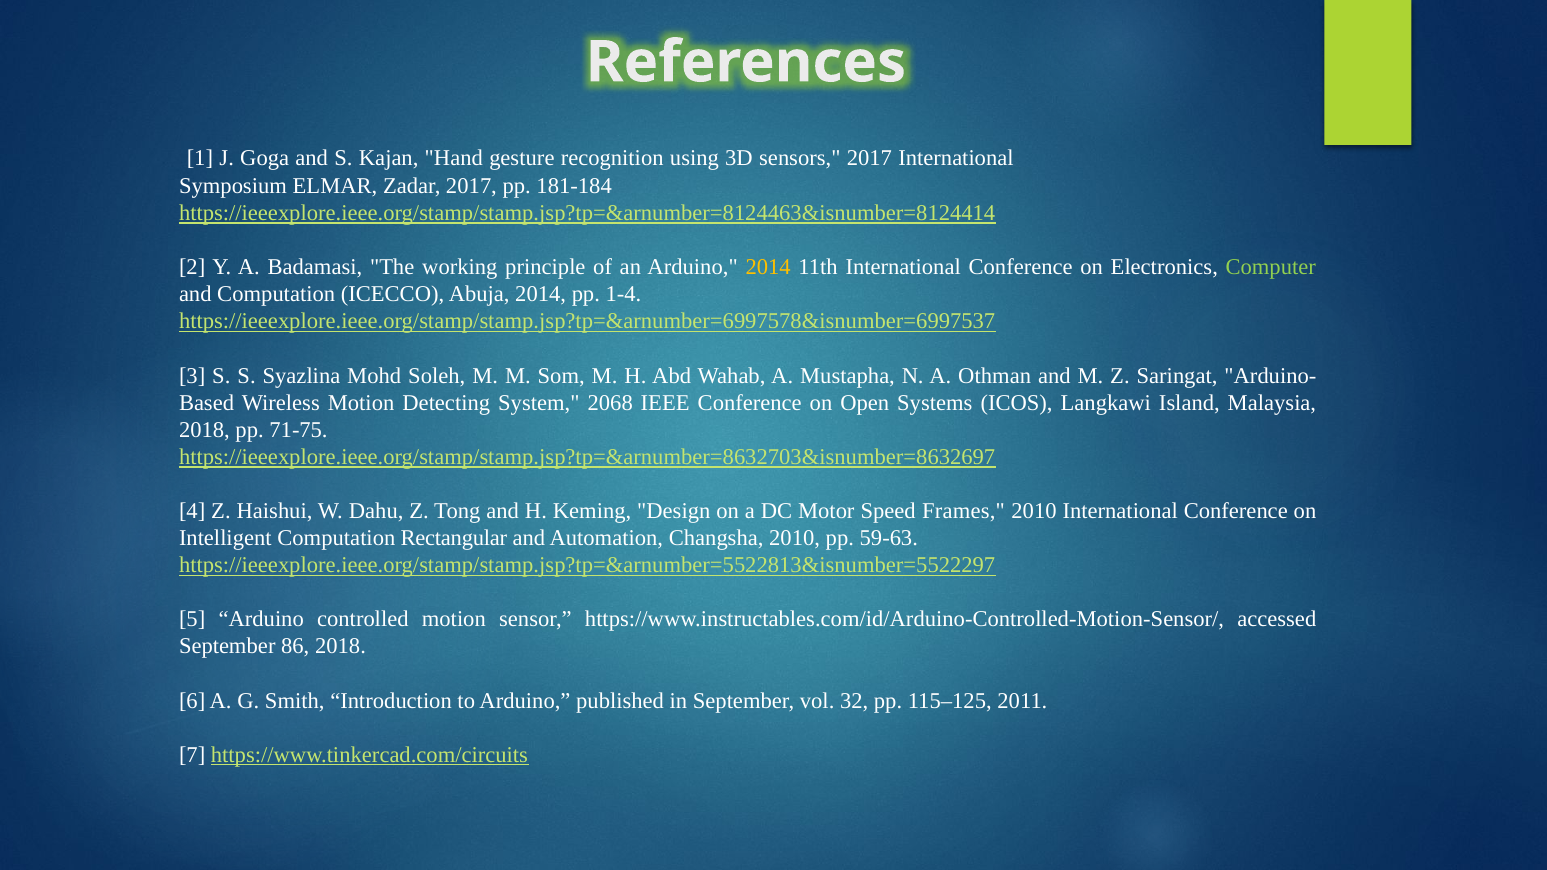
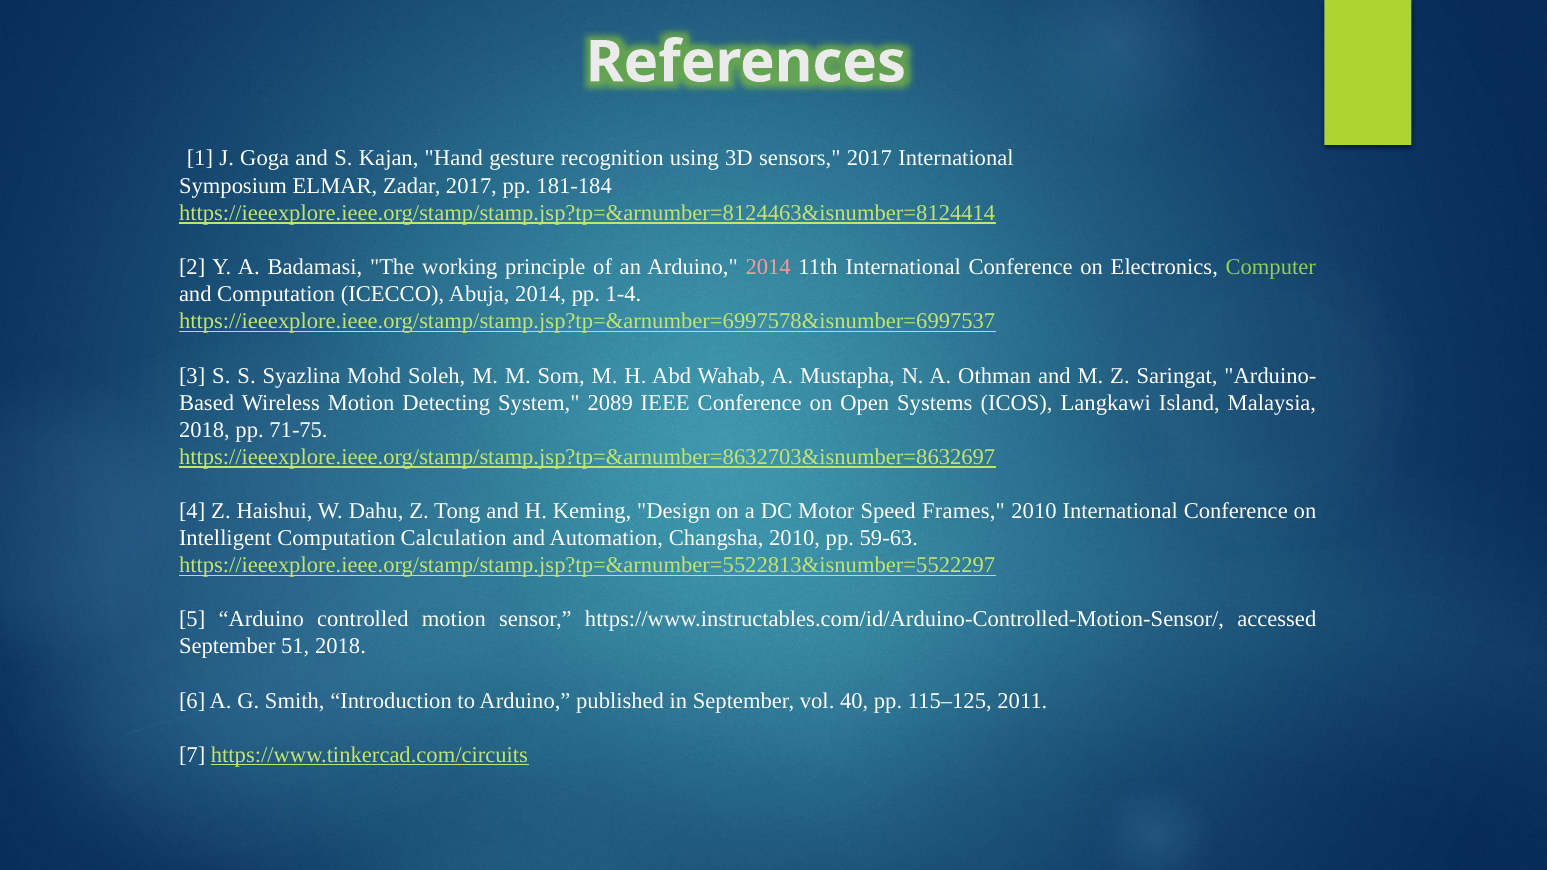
2014 colour: yellow -> pink (768, 267)
2068: 2068 -> 2089 (610, 403)
Rectangular: Rectangular -> Calculation (454, 538)
86: 86 -> 51 (295, 647)
32: 32 -> 40 (854, 701)
